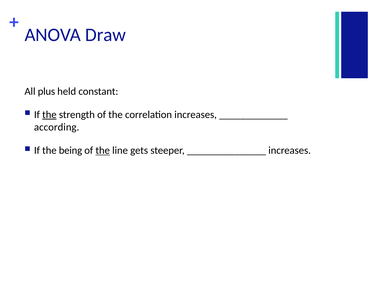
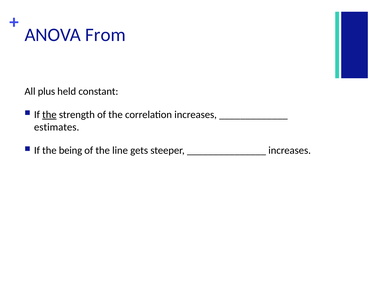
Draw: Draw -> From (106, 35)
according: according -> estimates (57, 127)
the underline: present -> none (103, 150)
